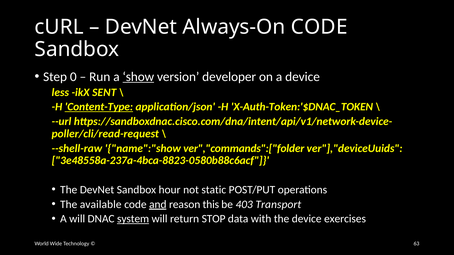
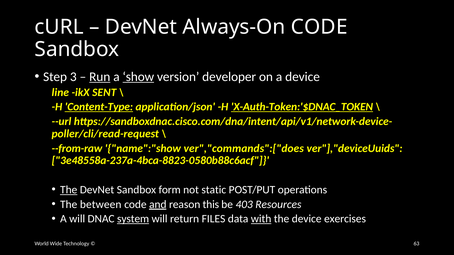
0: 0 -> 3 (73, 77)
Run underline: none -> present (100, 77)
less: less -> line (60, 92)
X-Auth-Token:'$DNAC_TOKEN underline: none -> present (302, 107)
--shell-raw: --shell-raw -> --from-raw (77, 148)
ver","commands":["folder: ver","commands":["folder -> ver","commands":["does (244, 148)
The underline: none -> present (69, 190)
hour: hour -> form (170, 190)
available: available -> between (101, 205)
Transport: Transport -> Resources (278, 205)
STOP: STOP -> FILES (214, 219)
with underline: none -> present (261, 219)
